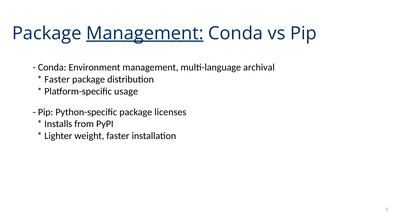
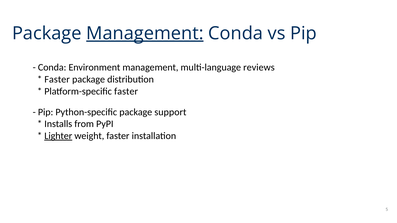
archival: archival -> reviews (259, 68)
Platform-specific usage: usage -> faster (126, 91)
licenses: licenses -> support (170, 112)
Lighter underline: none -> present (58, 136)
